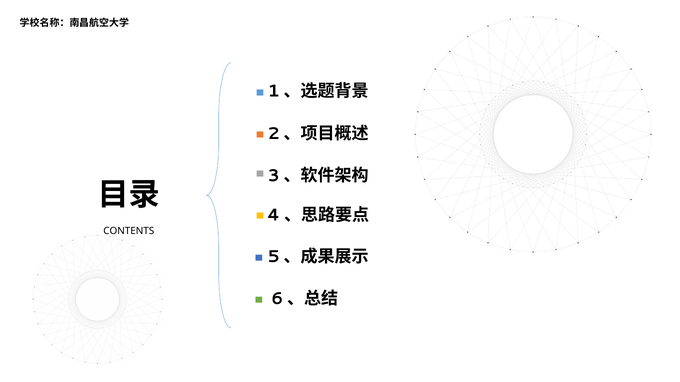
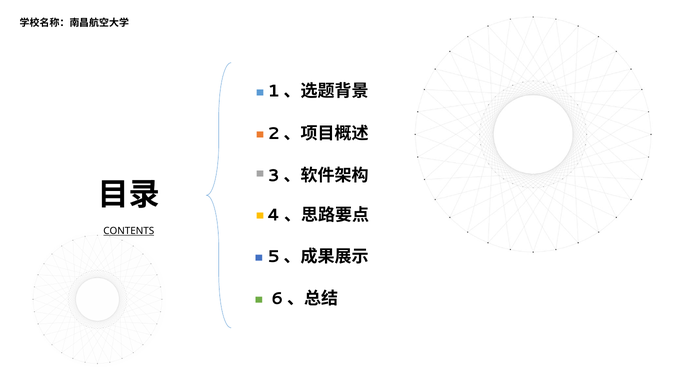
CONTENTS underline: none -> present (129, 231)
